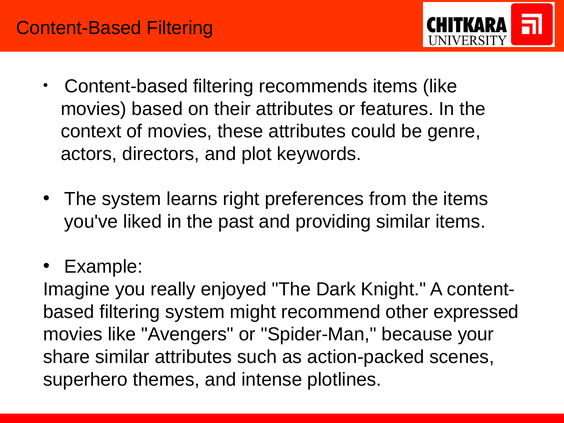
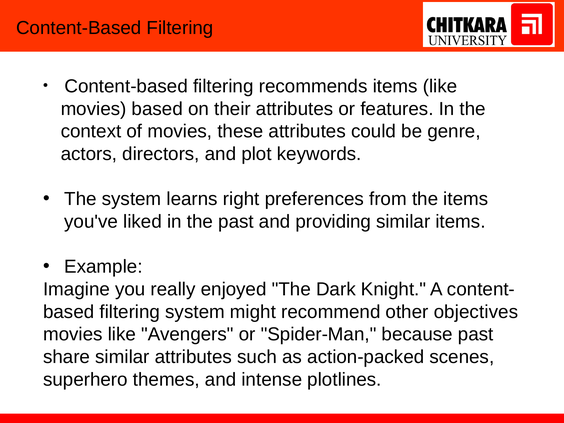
expressed: expressed -> objectives (476, 312)
because your: your -> past (476, 334)
